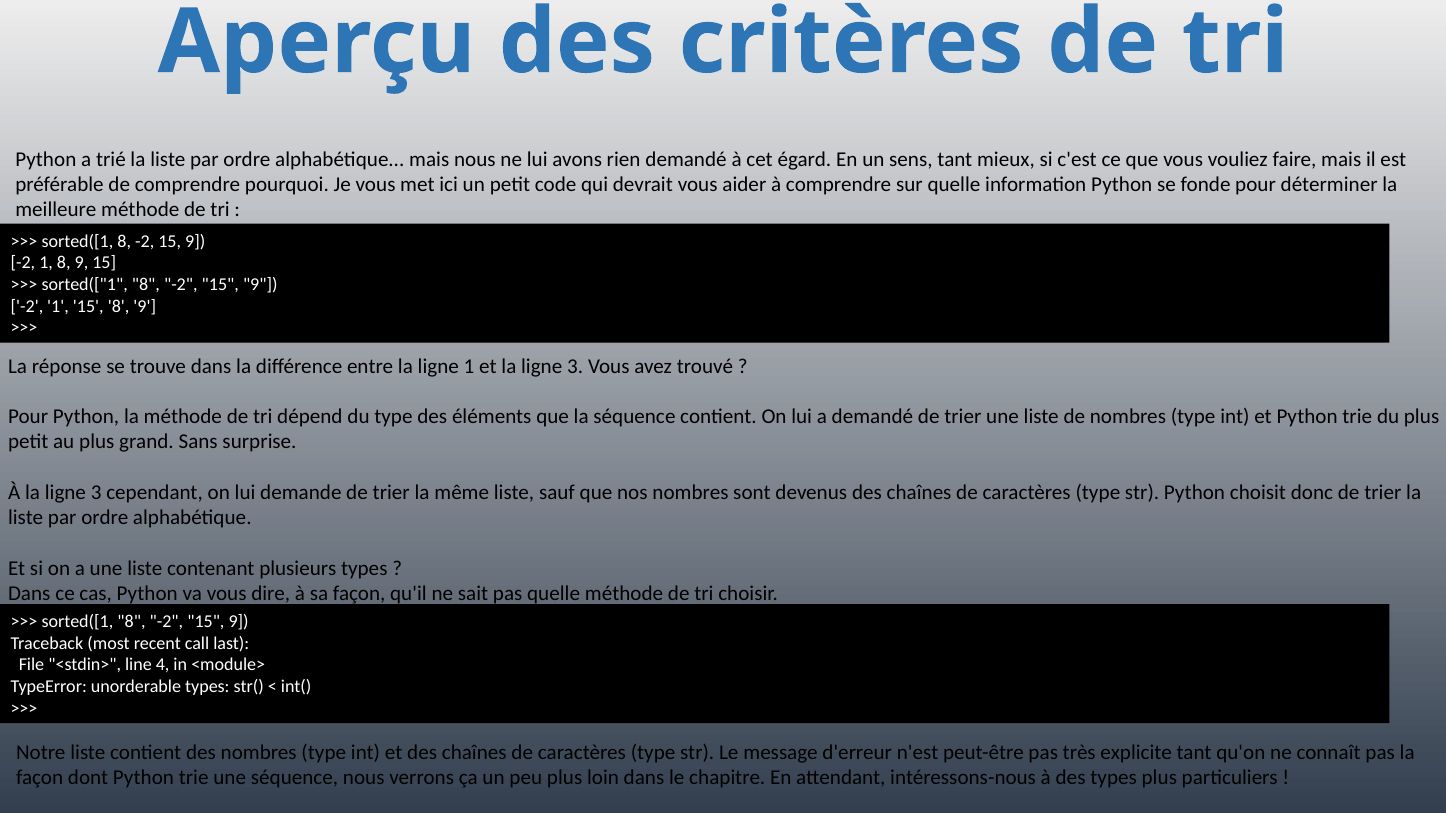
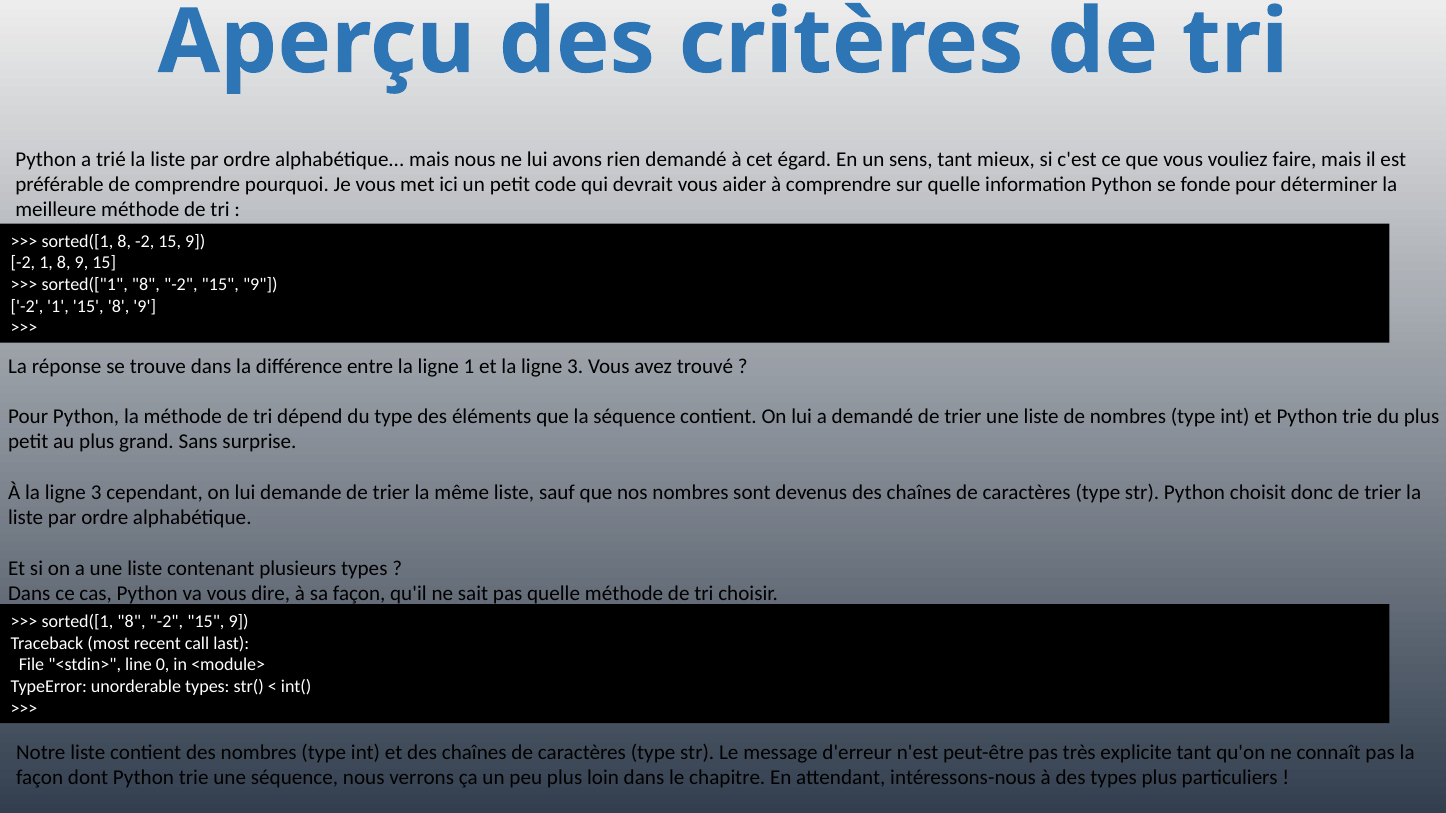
4: 4 -> 0 (163, 665)
